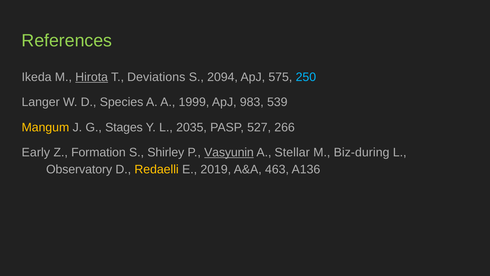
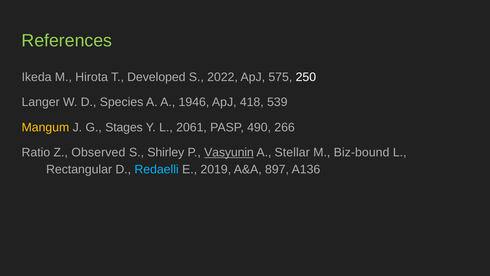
Hirota underline: present -> none (92, 77)
Deviations: Deviations -> Developed (156, 77)
2094: 2094 -> 2022 (223, 77)
250 colour: light blue -> white (306, 77)
1999: 1999 -> 1946 (194, 102)
983: 983 -> 418 (252, 102)
2035: 2035 -> 2061 (191, 127)
527: 527 -> 490 (259, 127)
Early: Early -> Ratio (36, 152)
Formation: Formation -> Observed (98, 152)
Biz-during: Biz-during -> Biz-bound (362, 152)
Observatory: Observatory -> Rectangular (79, 169)
Redaelli colour: yellow -> light blue (157, 169)
463: 463 -> 897 (277, 169)
